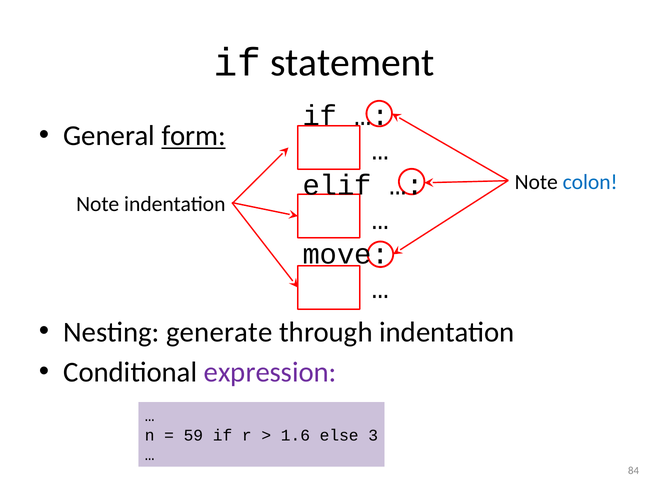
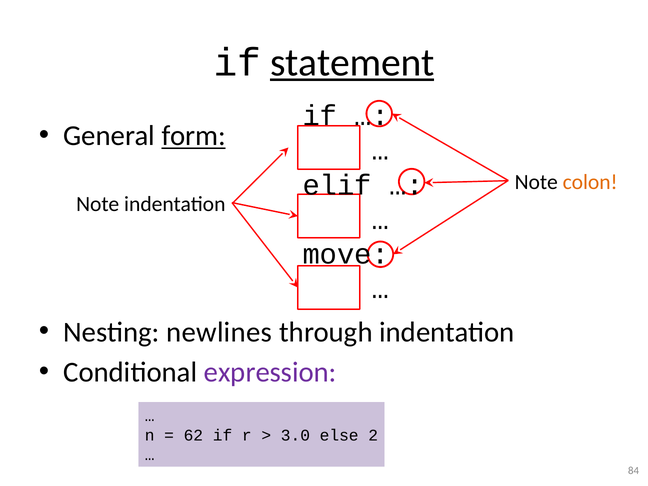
statement underline: none -> present (352, 63)
colon colour: blue -> orange (590, 182)
generate: generate -> newlines (219, 332)
59: 59 -> 62 (193, 436)
1.6: 1.6 -> 3.0 (295, 436)
3: 3 -> 2 (373, 436)
